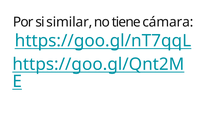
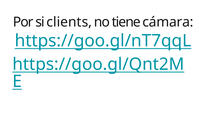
similar: similar -> clients (69, 22)
